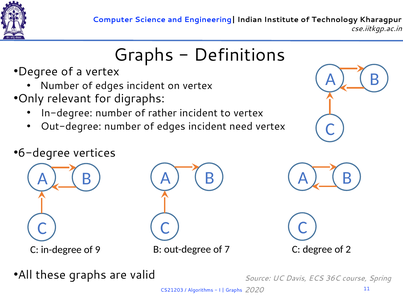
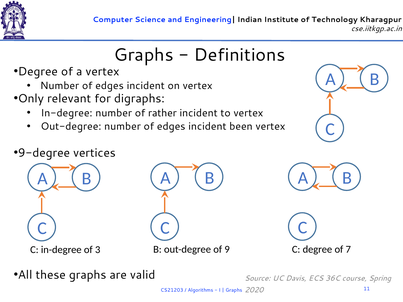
need: need -> been (241, 127)
6-degree: 6-degree -> 9-degree (44, 153)
2: 2 -> 7 (348, 249)
7: 7 -> 9 (227, 250)
9: 9 -> 3 (98, 250)
